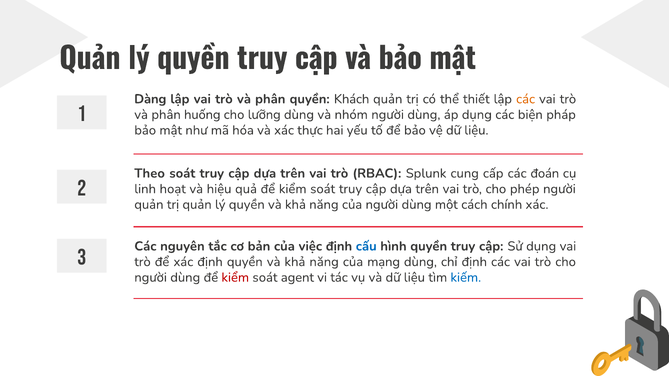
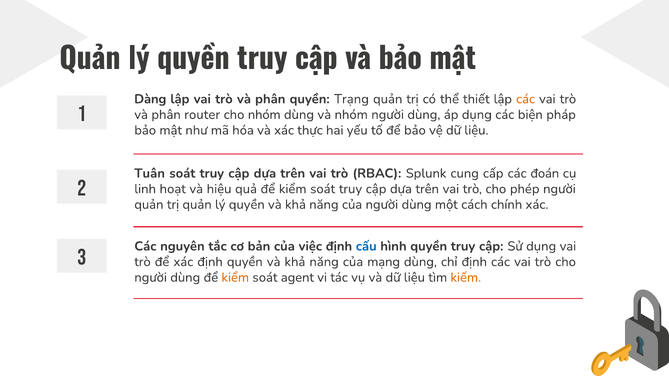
Khách: Khách -> Trạng (352, 99)
huống: huống -> router (202, 115)
cho lưỡng: lưỡng -> nhóm (264, 115)
Theo: Theo -> Tuân (150, 173)
kiểm colour: red -> orange (235, 278)
kiếm colour: blue -> orange (466, 278)
